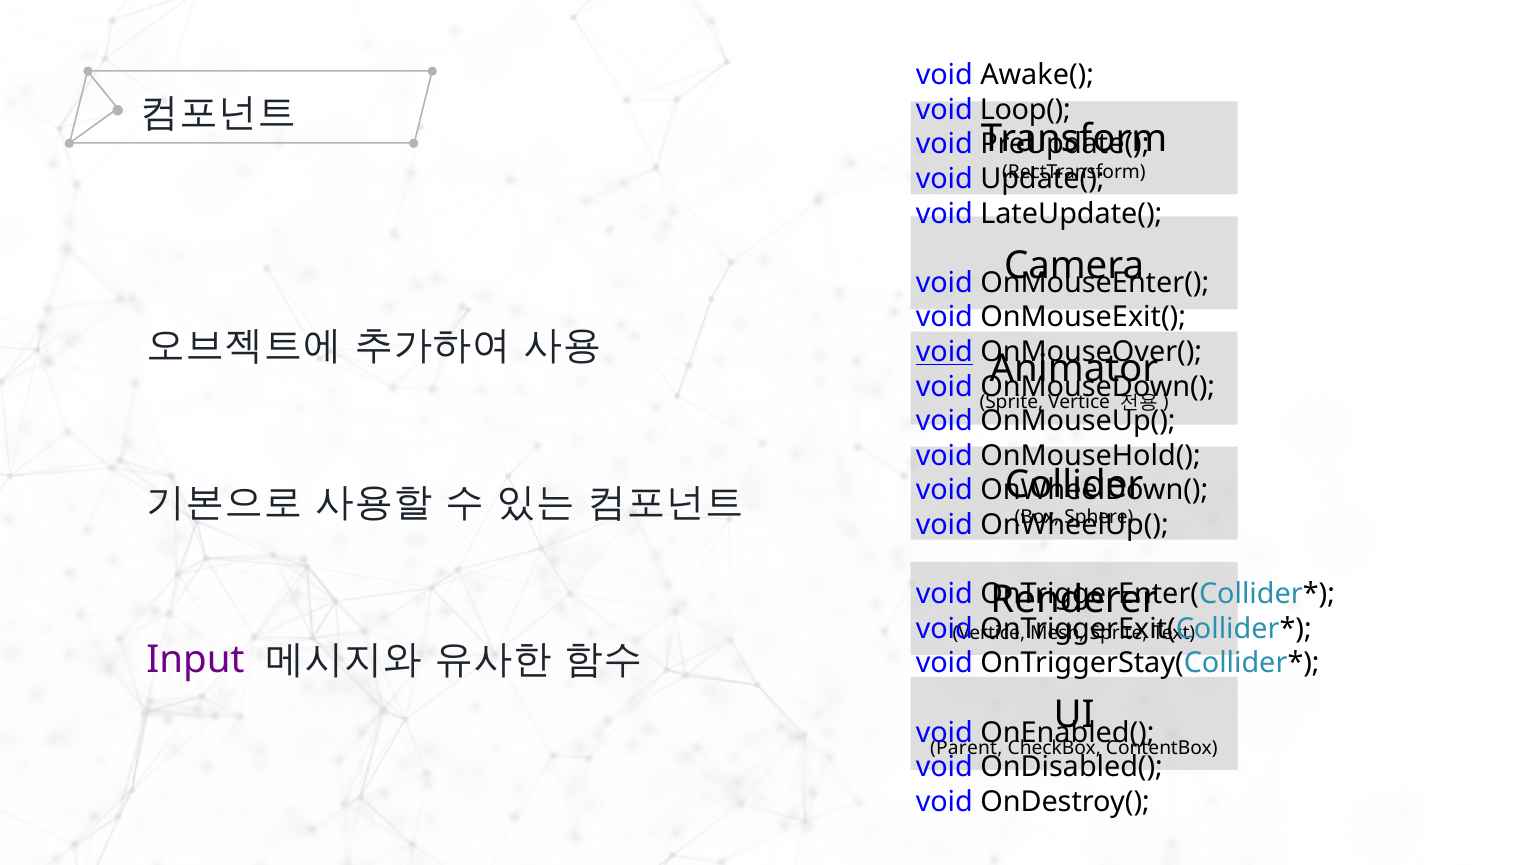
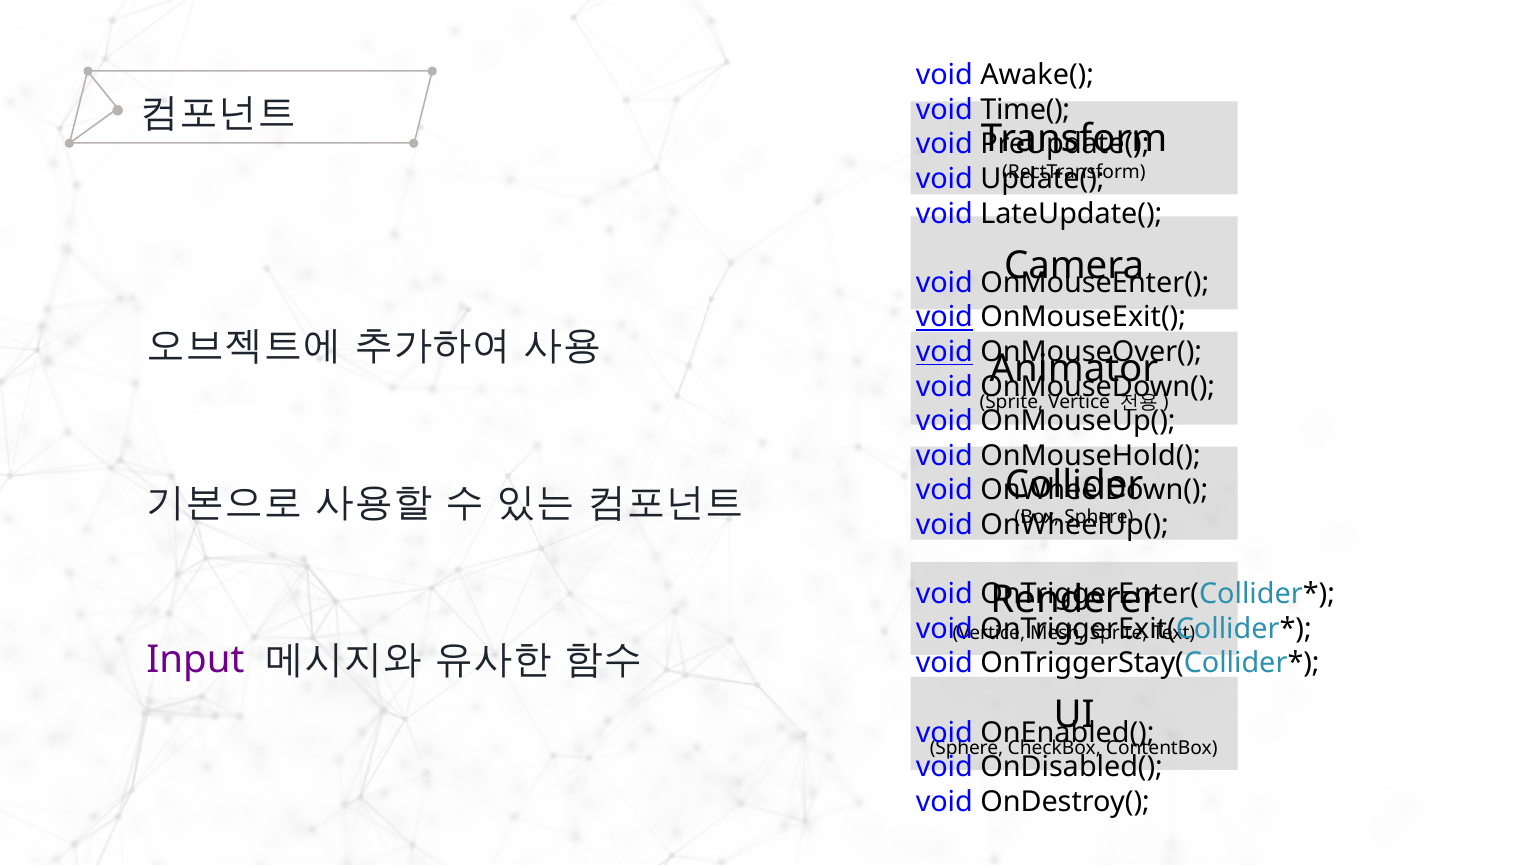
Loop(: Loop( -> Time( (1025, 110)
void underline: none -> present (944, 317)
Parent: Parent -> Sphere (967, 747)
